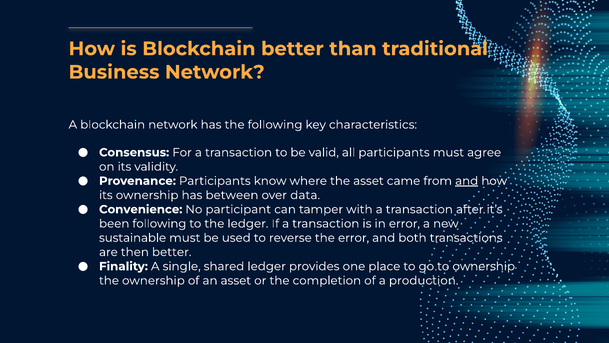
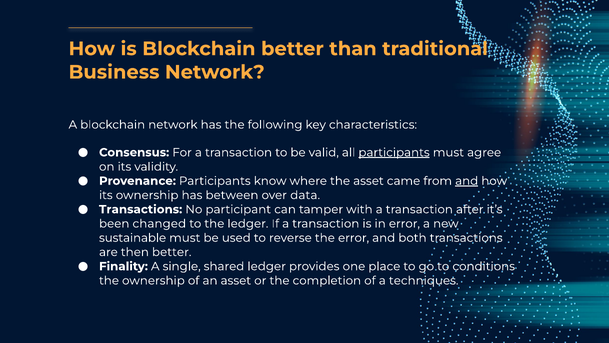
participants underline: none -> present (394, 152)
Convenience: Convenience -> Transactions (141, 209)
been following: following -> changed (159, 223)
to ownership: ownership -> conditions (484, 266)
production: production -> techniques (424, 280)
